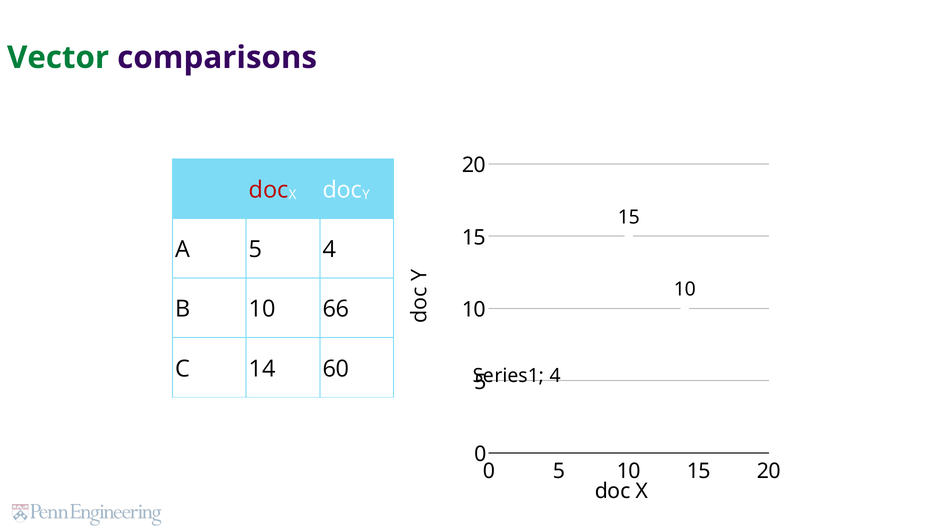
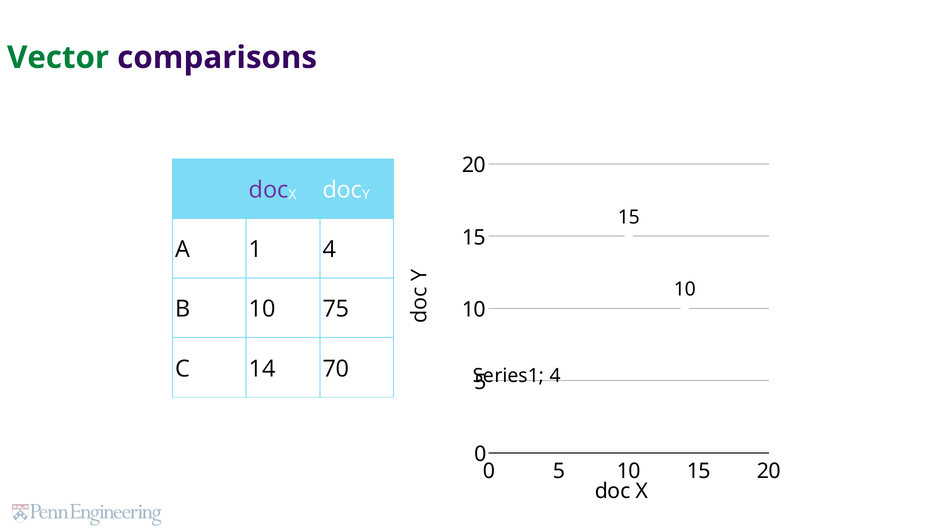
doc colour: red -> purple (269, 190)
A 5: 5 -> 1 (256, 250)
66: 66 -> 75 (336, 309)
60: 60 -> 70 (336, 368)
